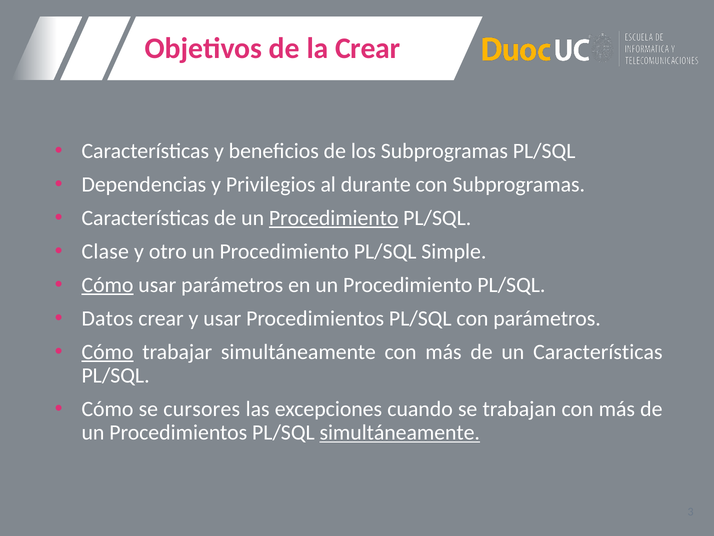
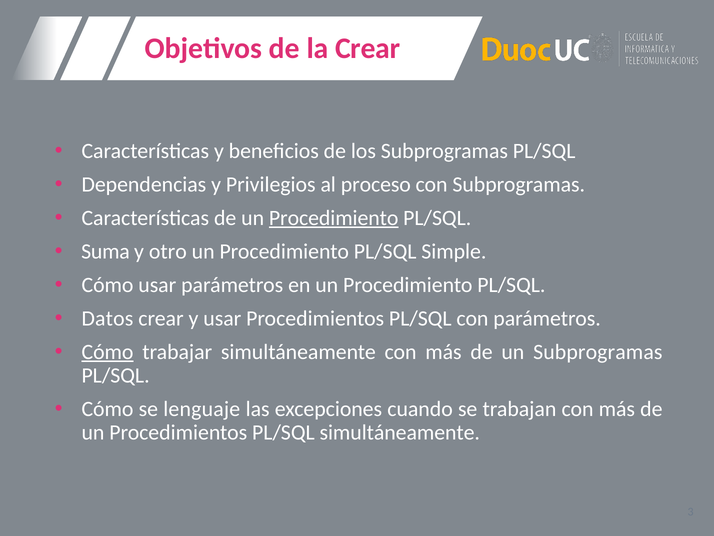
durante: durante -> proceso (376, 184)
Clase: Clase -> Suma (105, 251)
Cómo underline: present -> none (108, 285)
un Características: Características -> Subprogramas (598, 352)
cursores: cursores -> lenguaje (202, 409)
simultáneamente underline: present -> none (400, 432)
